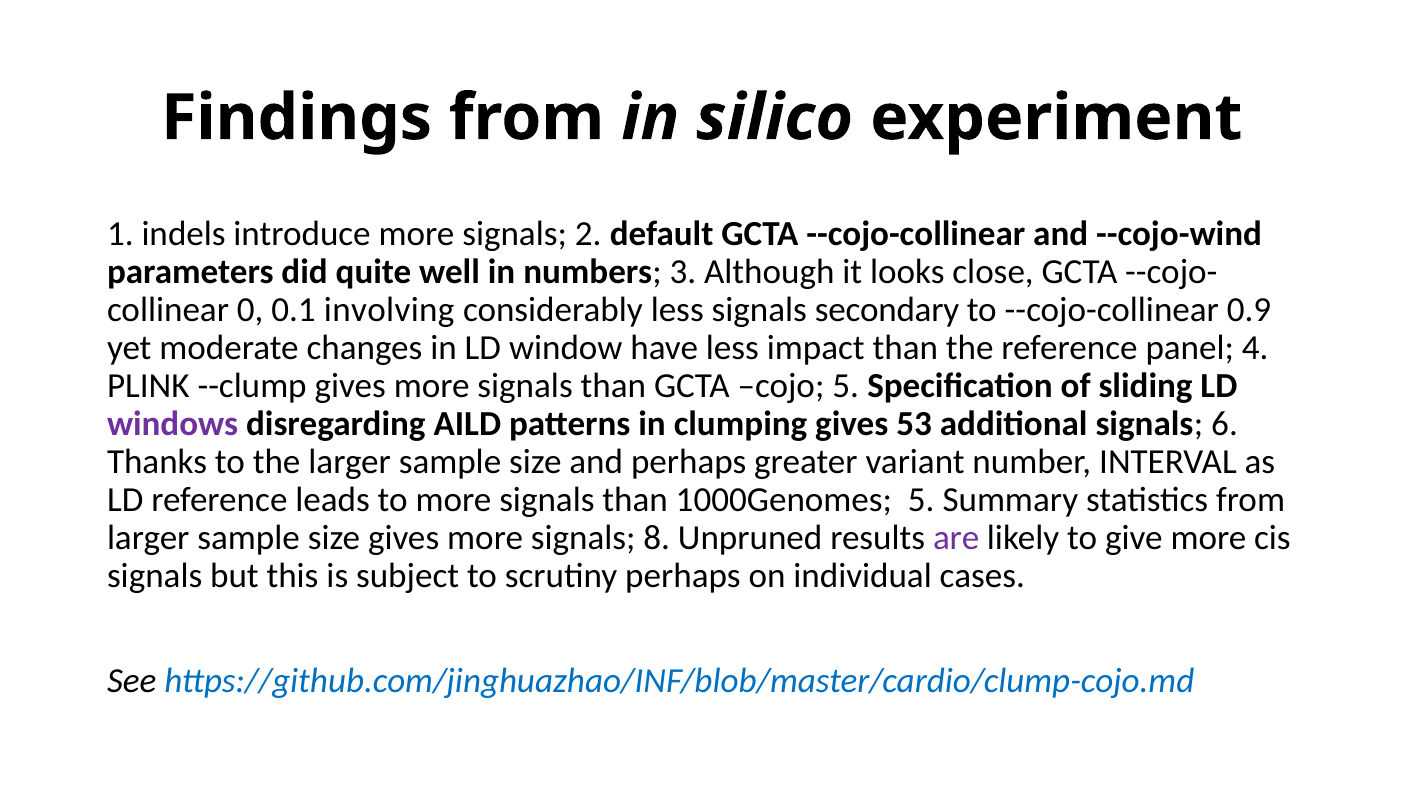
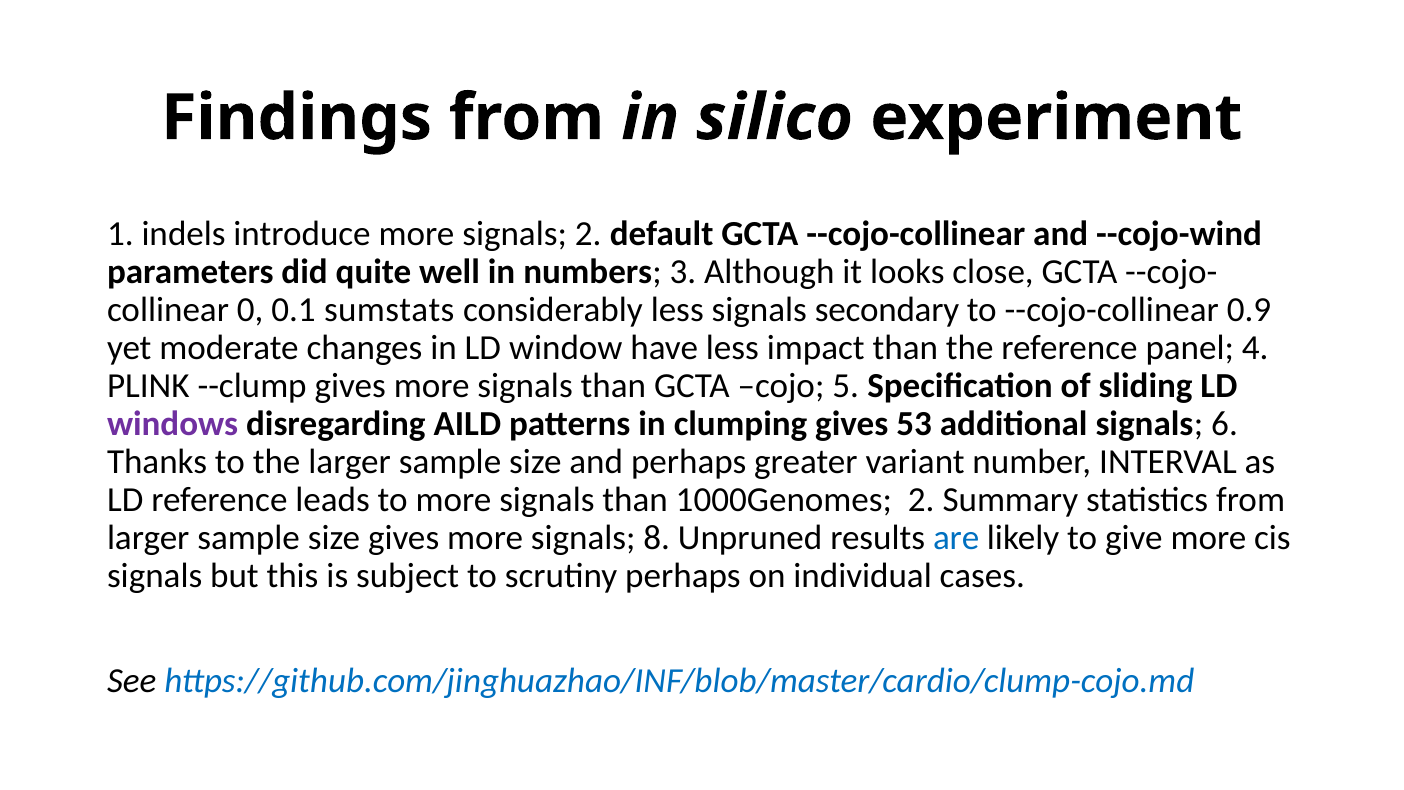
involving: involving -> sumstats (389, 310)
1000Genomes 5: 5 -> 2 (921, 499)
are colour: purple -> blue (956, 537)
